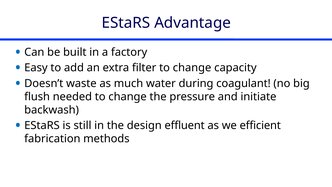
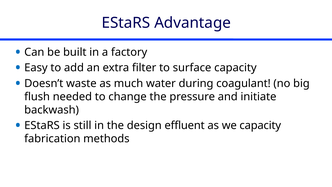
filter to change: change -> surface (192, 68)
we efficient: efficient -> capacity (260, 125)
